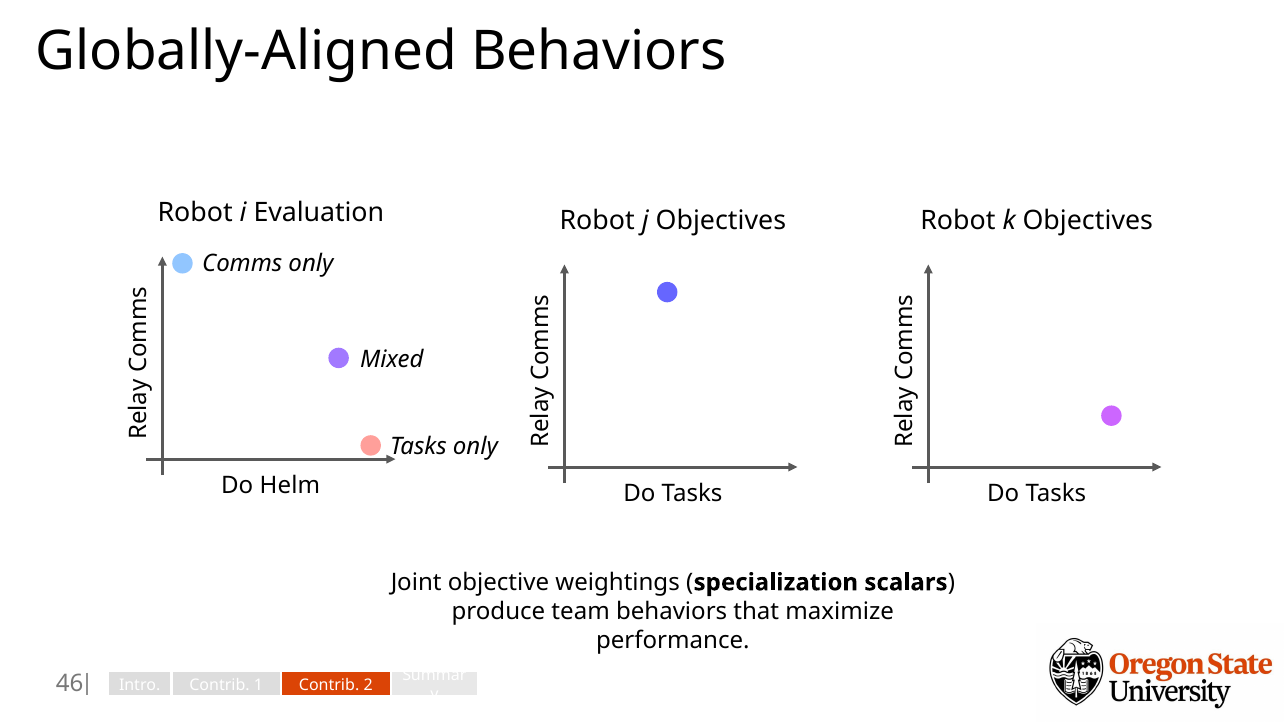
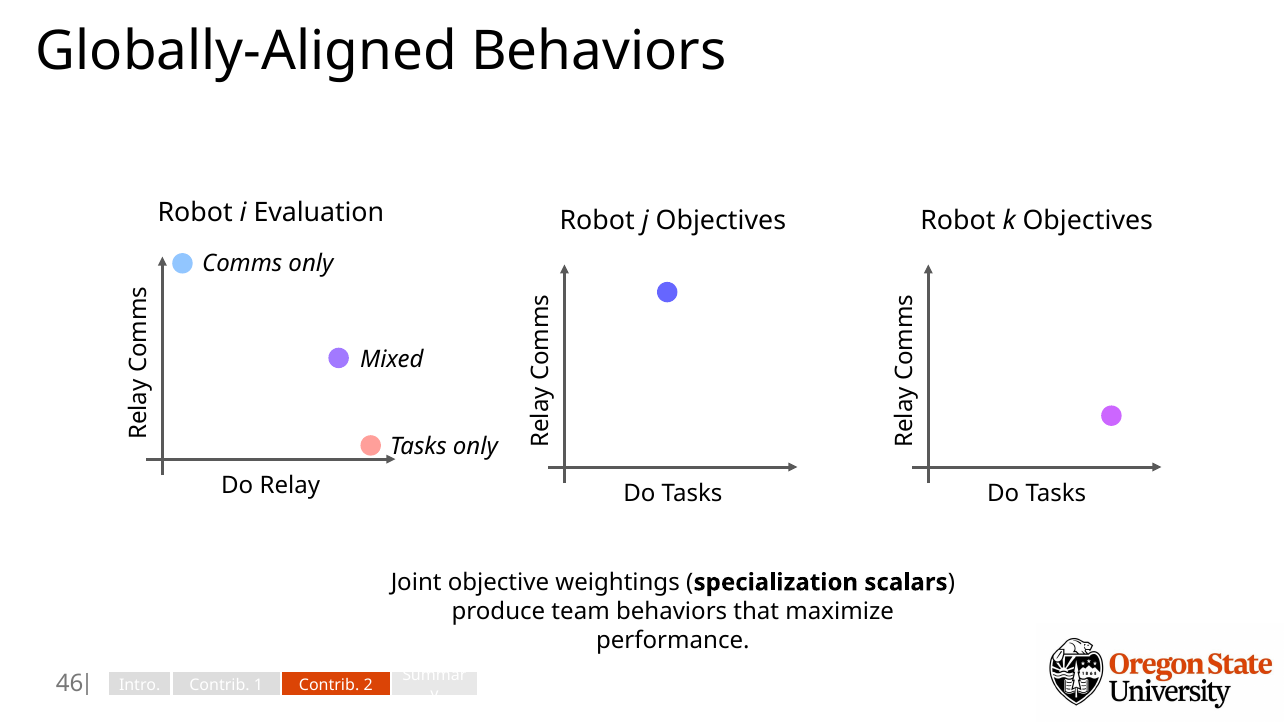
Helm: Helm -> Relay (290, 486)
